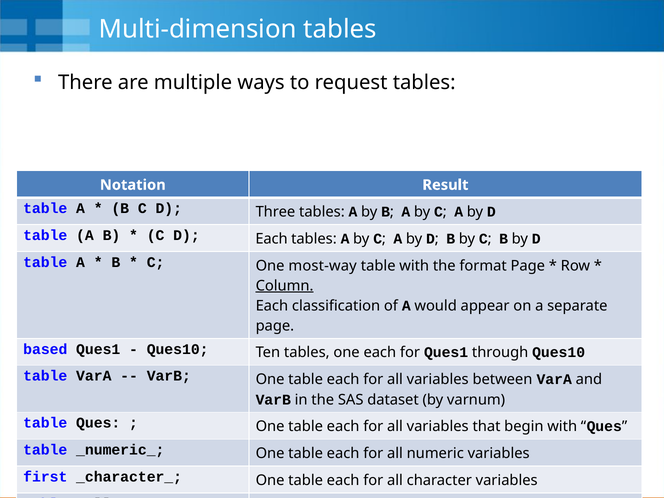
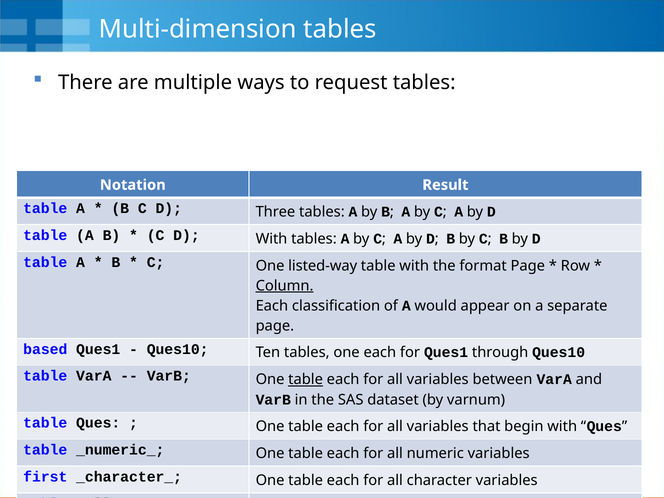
D Each: Each -> With (271, 239)
most-way: most-way -> listed-way (323, 266)
table underline: none -> present (306, 380)
